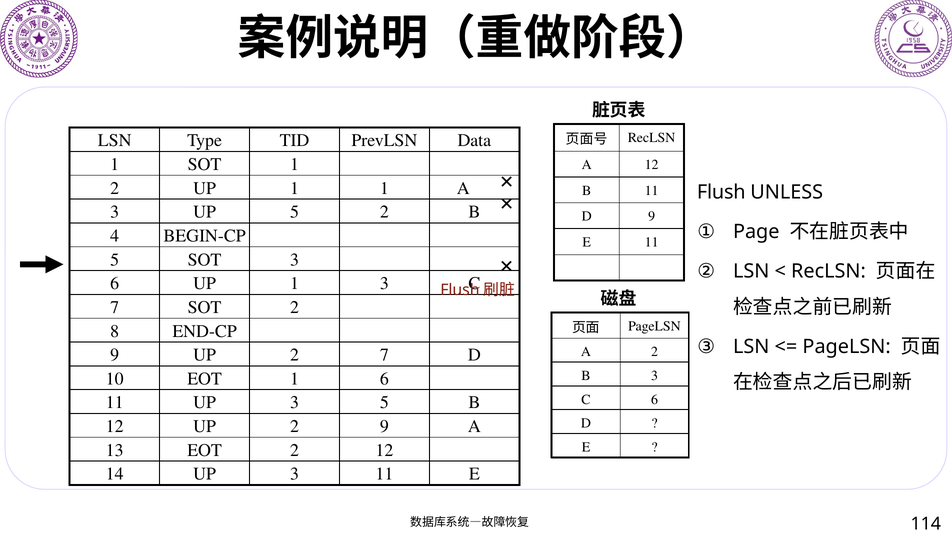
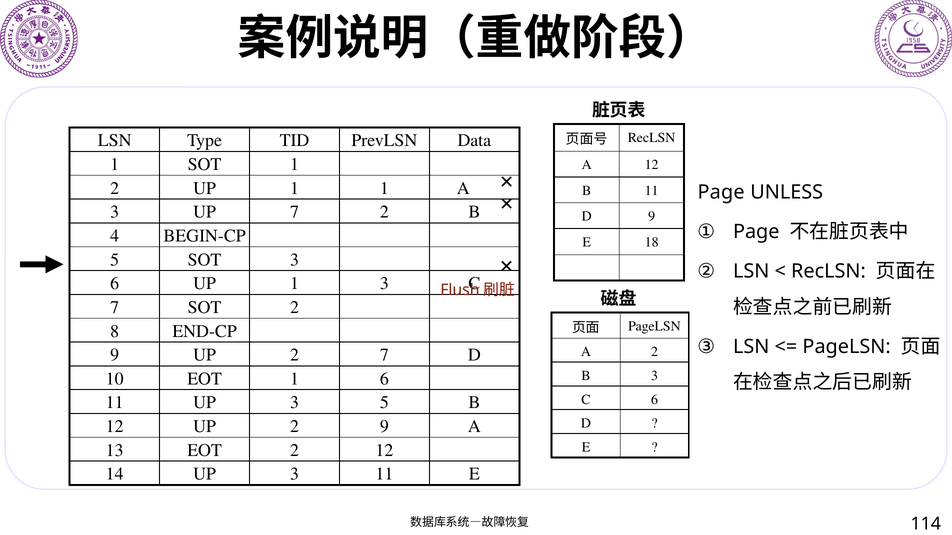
Flush: Flush -> Page (721, 192)
UP 5: 5 -> 7 (295, 212)
E 11: 11 -> 18 (652, 242)
